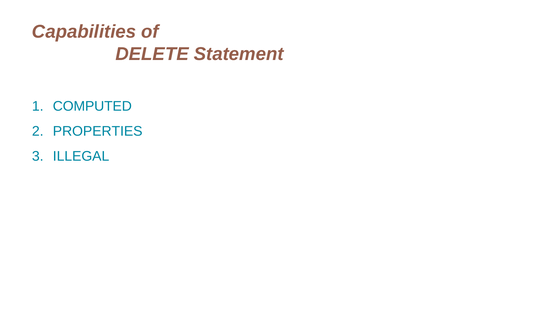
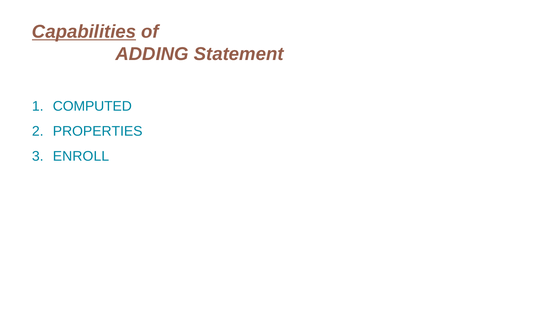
Capabilities underline: none -> present (84, 32)
DELETE: DELETE -> ADDING (152, 54)
ILLEGAL: ILLEGAL -> ENROLL (81, 156)
